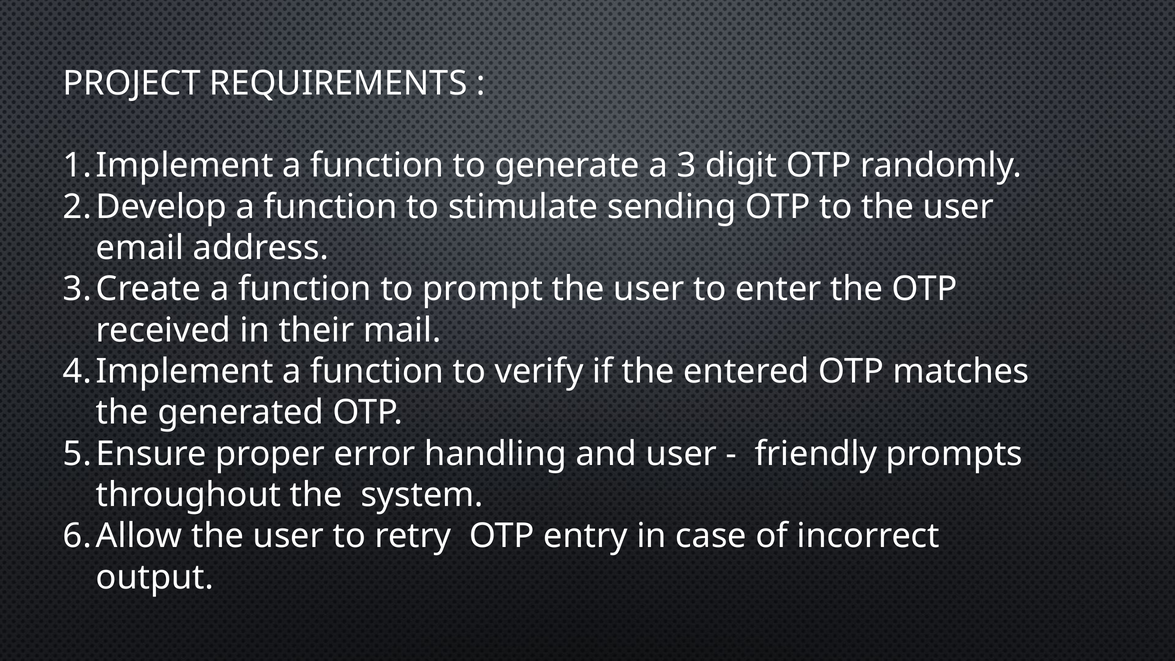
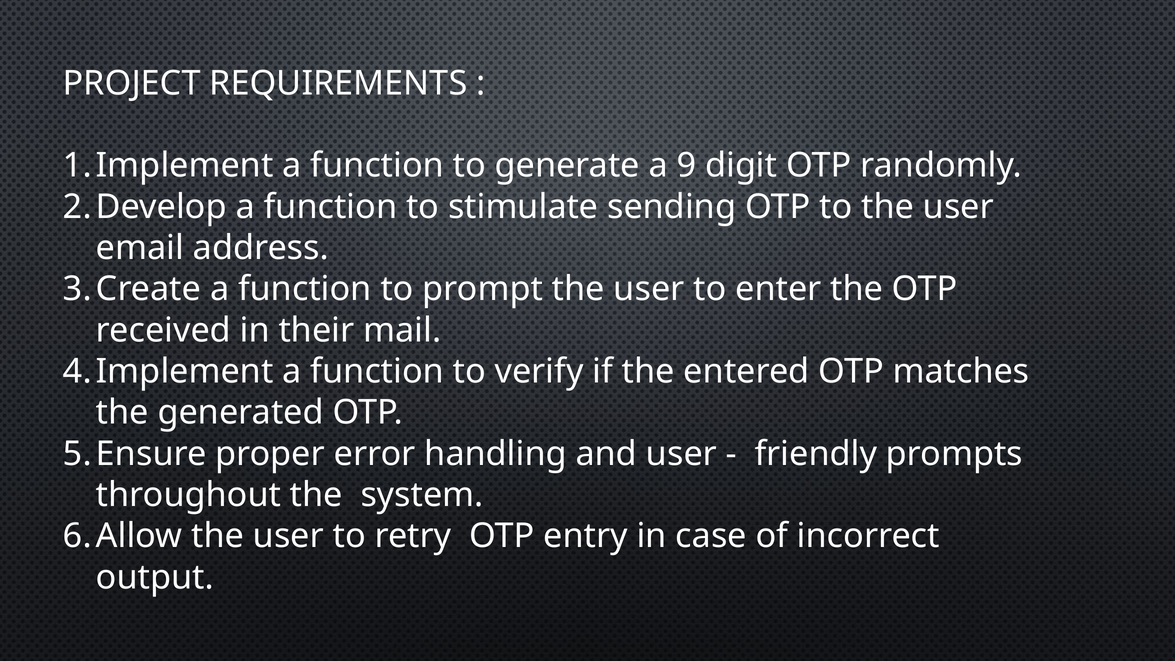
3: 3 -> 9 (687, 166)
